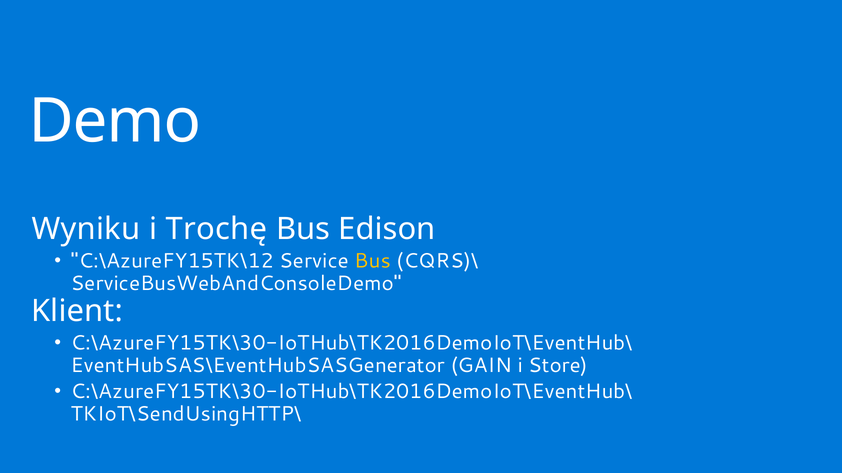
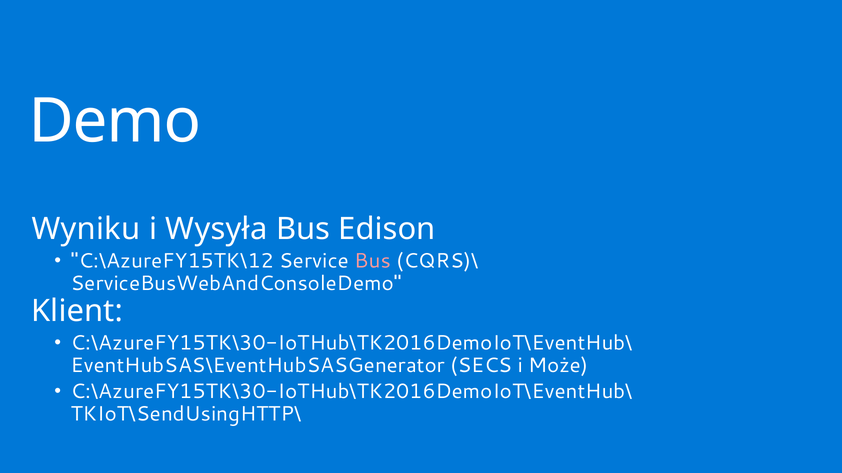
Trochę: Trochę -> Wysyła (216, 229)
Bus colour: yellow -> pink (373, 261)
GAIN: GAIN -> SECS (481, 366)
Store: Store -> Może (558, 366)
